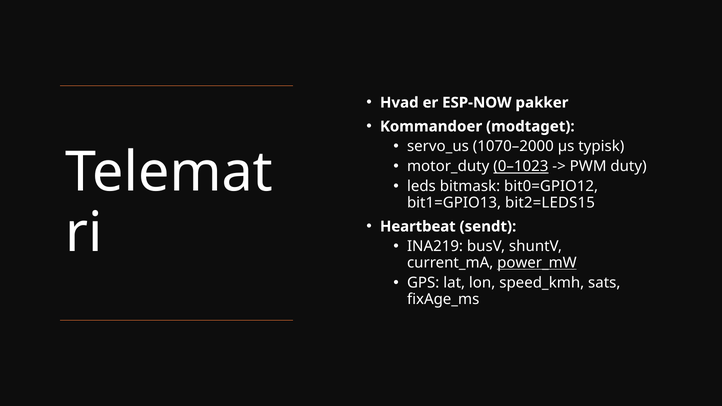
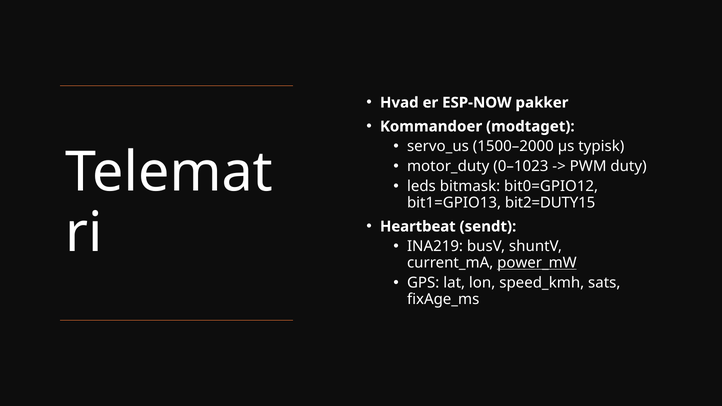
1070–2000: 1070–2000 -> 1500–2000 (513, 146)
0–1023 underline: present -> none (521, 166)
bit2=LEDS15: bit2=LEDS15 -> bit2=DUTY15 (550, 203)
